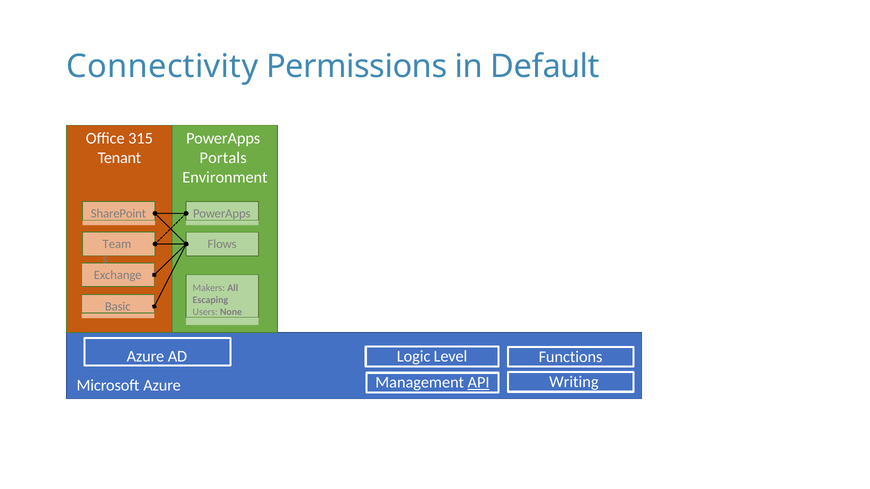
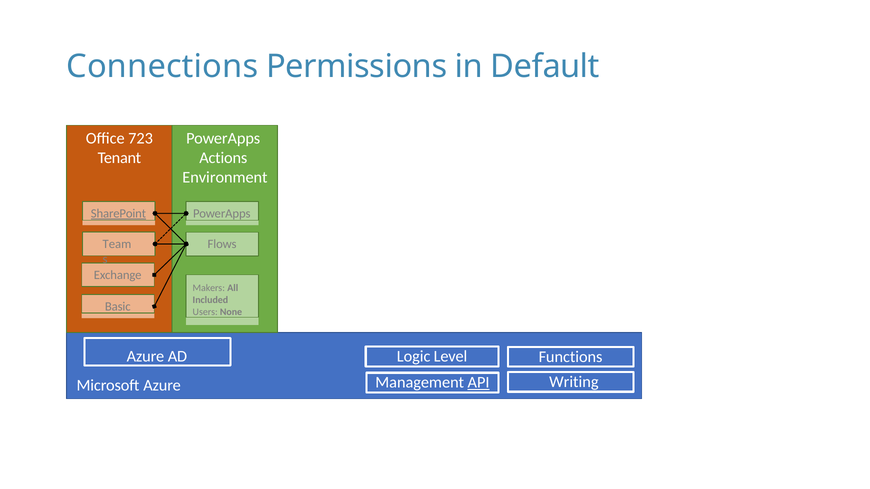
Connectivity: Connectivity -> Connections (162, 67)
315: 315 -> 723 (141, 138)
Portals: Portals -> Actions (223, 158)
SharePoint underline: none -> present (118, 214)
Escaping: Escaping -> Included (210, 300)
